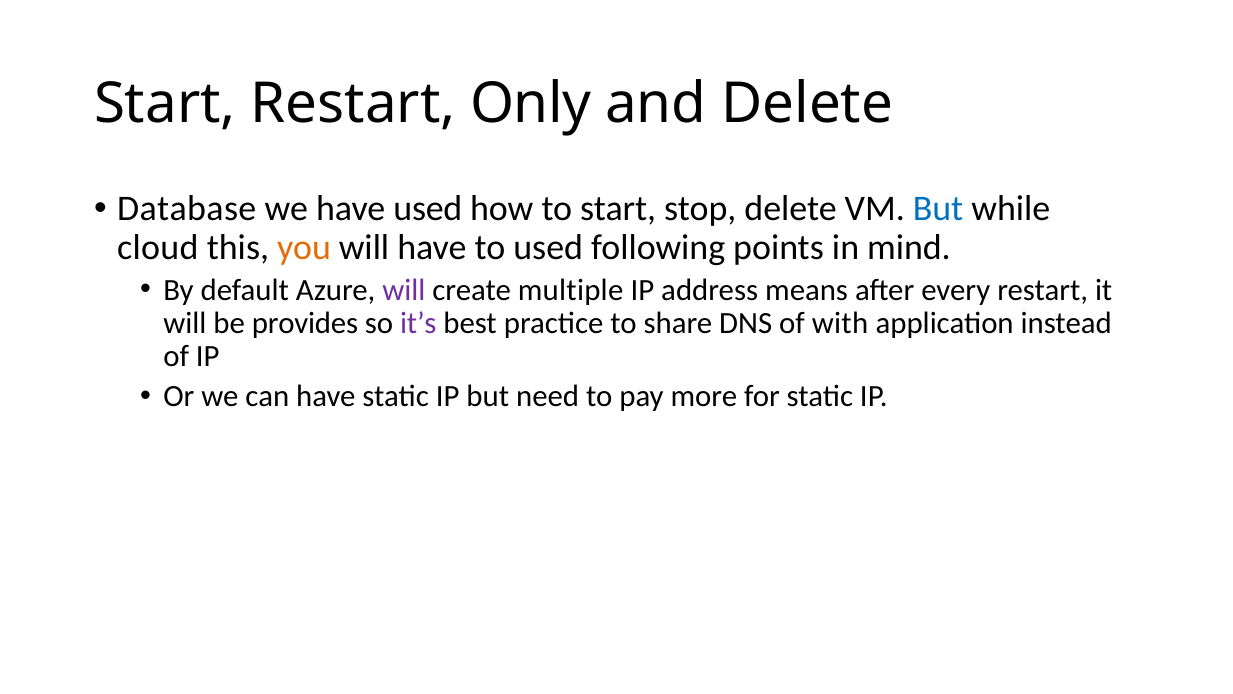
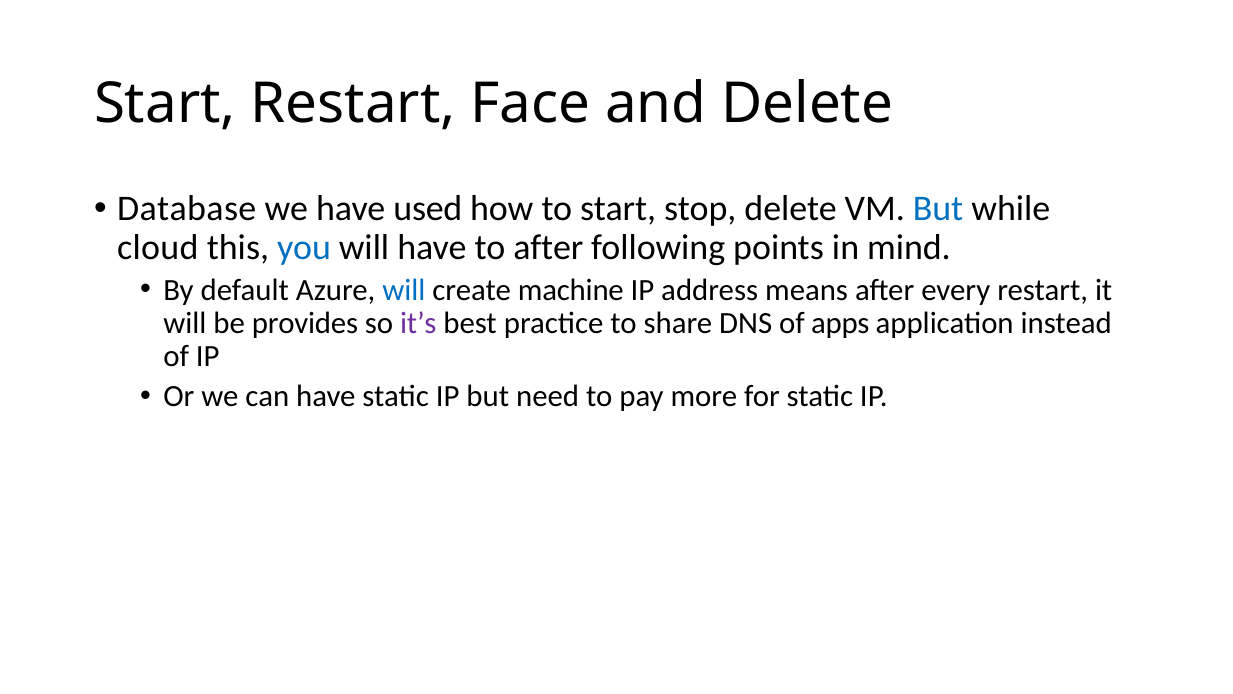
Only: Only -> Face (530, 104)
you colour: orange -> blue (304, 247)
to used: used -> after (548, 247)
will colour: purple -> blue (404, 290)
multiple: multiple -> machine (571, 290)
with: with -> apps (840, 323)
